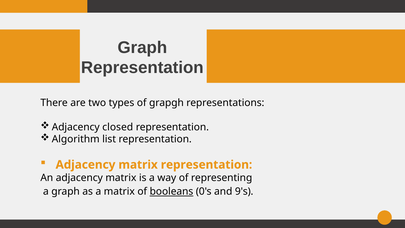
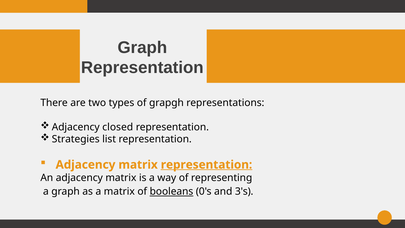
Algorithm: Algorithm -> Strategies (76, 139)
representation underline: none -> present (207, 165)
9's: 9's -> 3's (244, 191)
